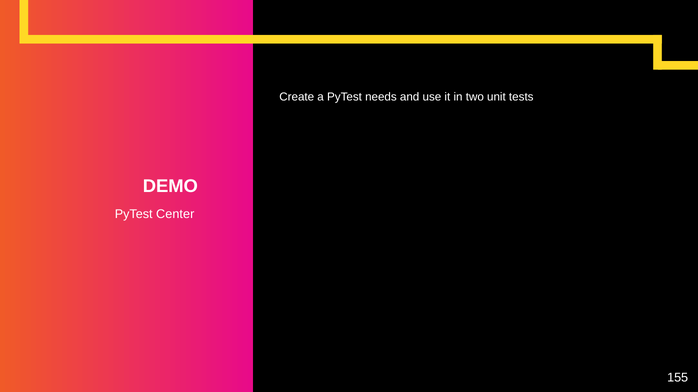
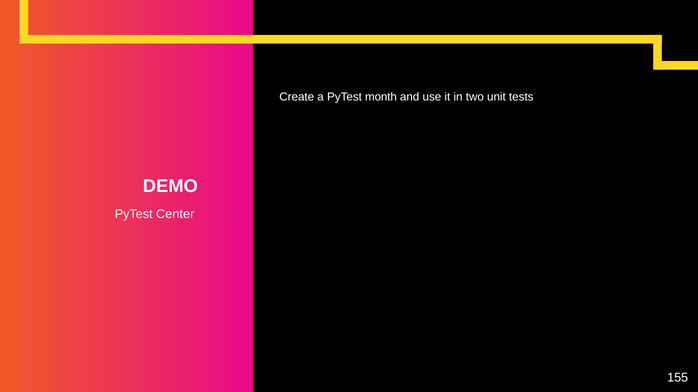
needs: needs -> month (381, 97)
